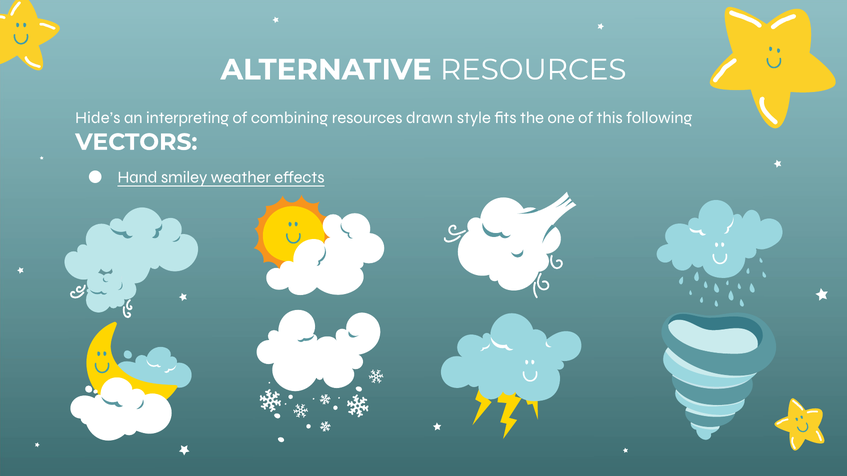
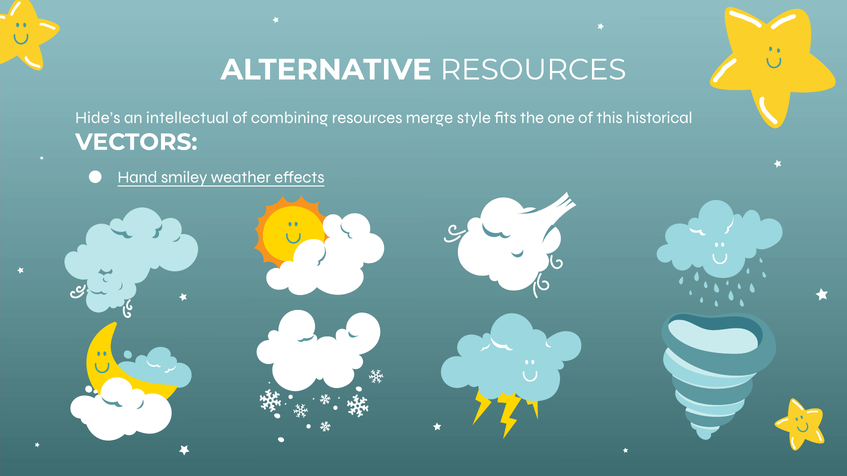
interpreting: interpreting -> intellectual (187, 118)
drawn: drawn -> merge (430, 118)
following: following -> historical (659, 118)
